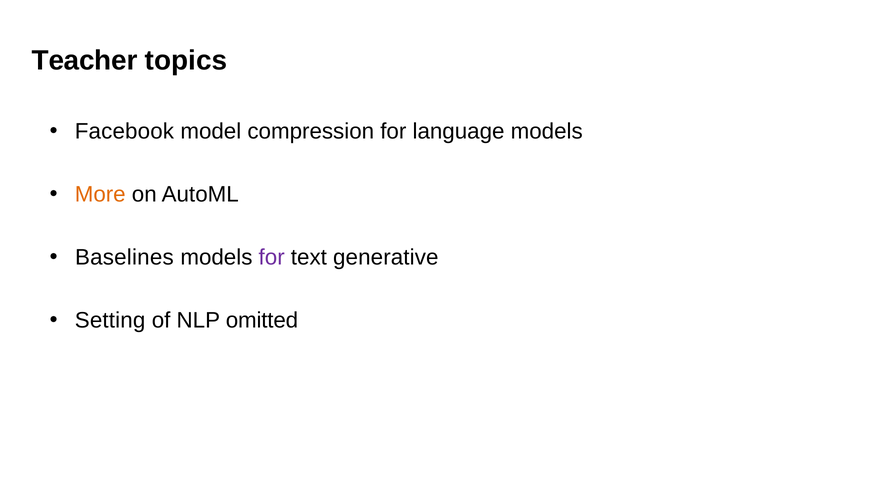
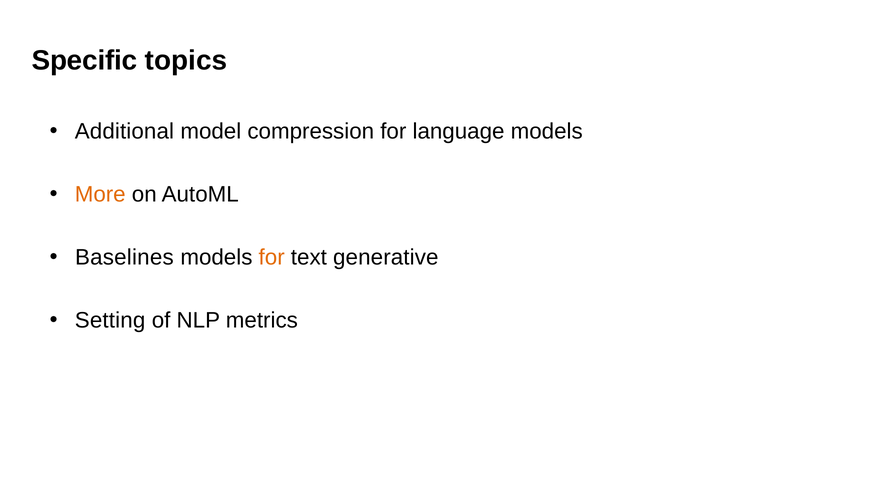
Teacher: Teacher -> Specific (85, 61)
Facebook: Facebook -> Additional (124, 132)
for colour: purple -> orange (272, 257)
omitted: omitted -> metrics (262, 320)
